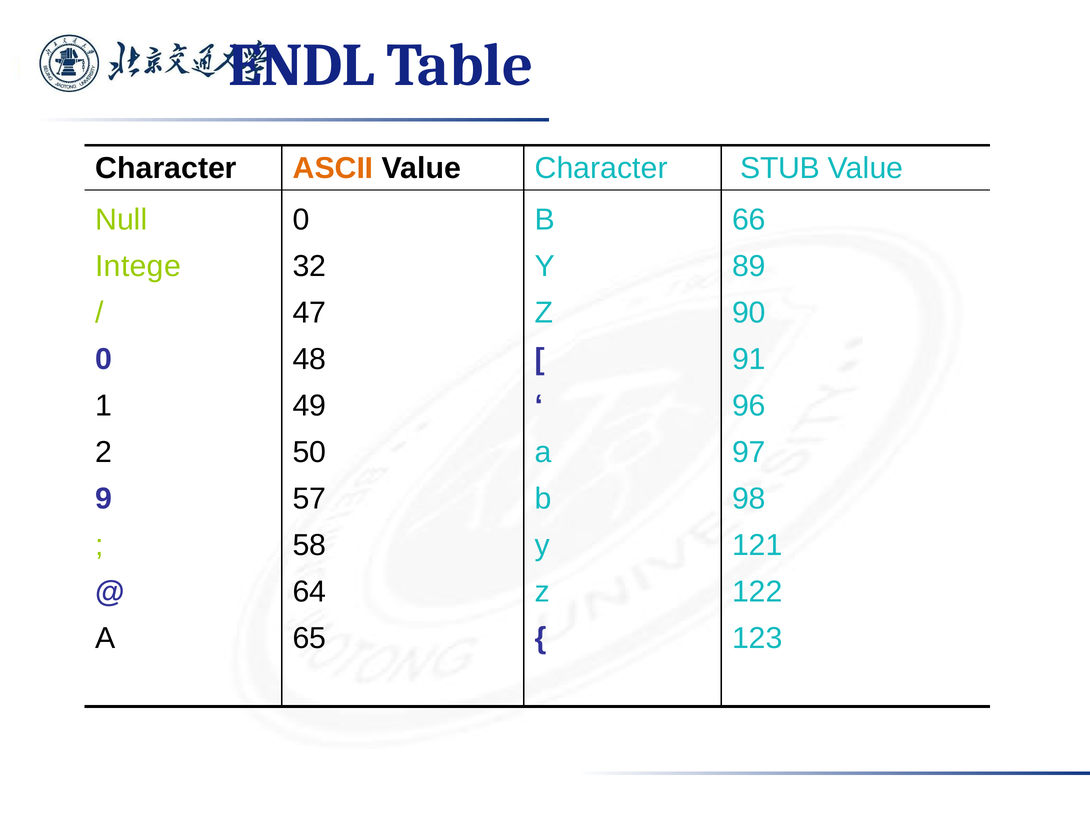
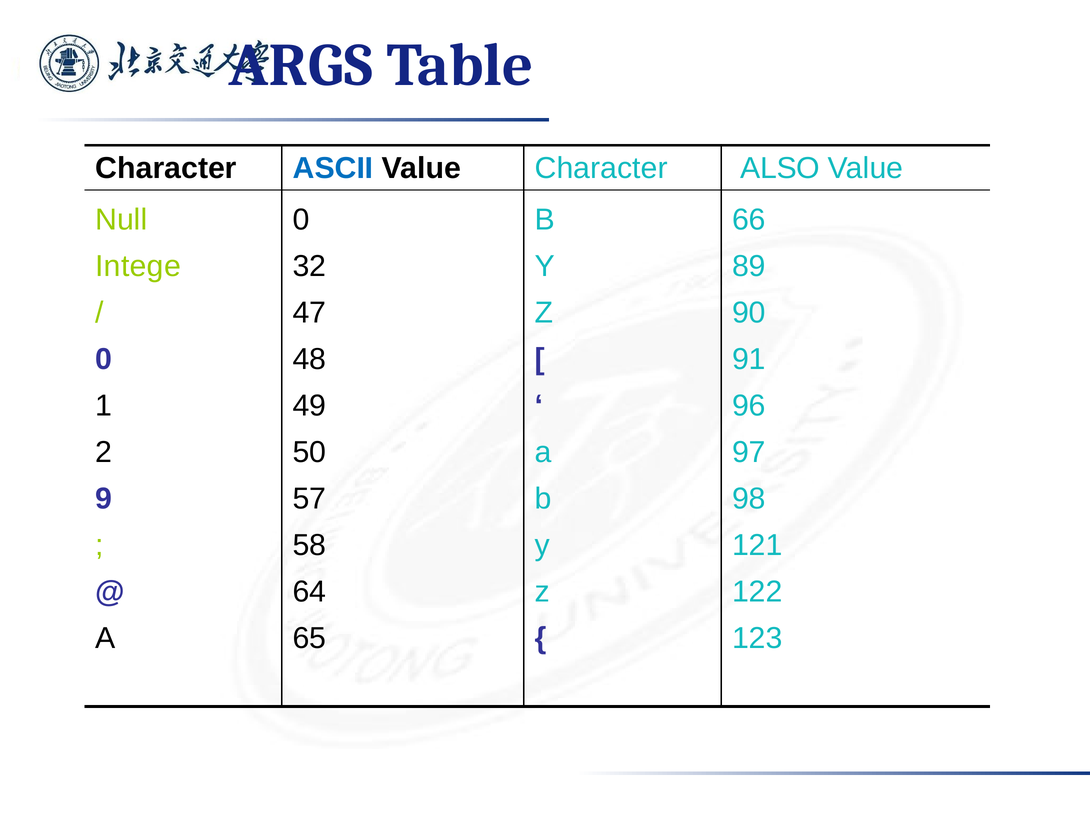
ENDL: ENDL -> ARGS (301, 65)
ASCII colour: orange -> blue (333, 168)
STUB: STUB -> ALSO (780, 168)
